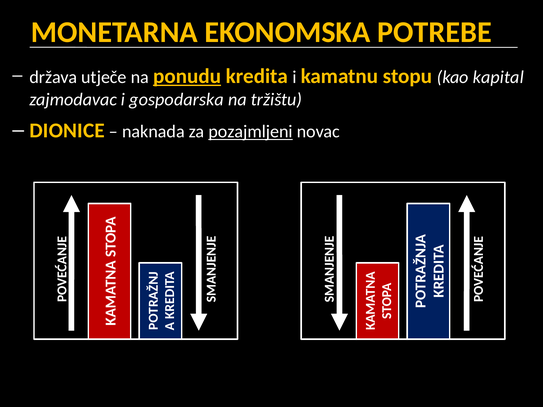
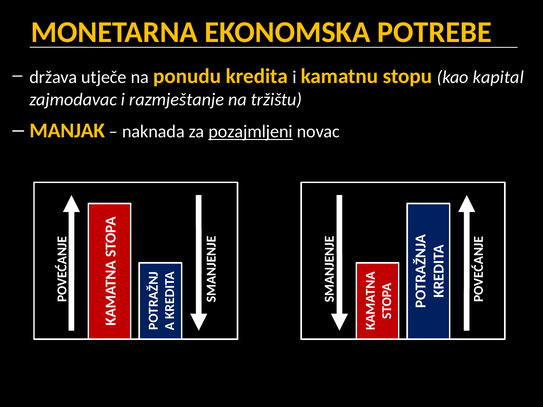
ponudu underline: present -> none (187, 76)
gospodarska: gospodarska -> razmještanje (177, 100)
DIONICE: DIONICE -> MANJAK (67, 131)
